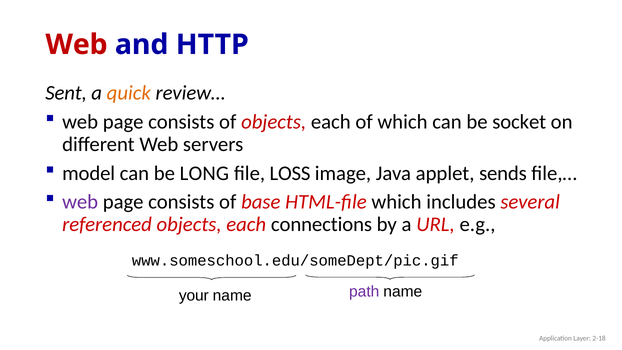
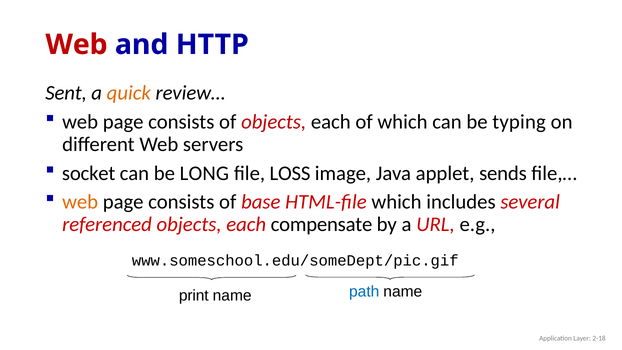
socket: socket -> typing (519, 122)
model: model -> socket (89, 173)
web colour: purple -> orange (80, 202)
connections: connections -> compensate (322, 224)
your: your -> print (194, 295)
path colour: purple -> blue (364, 291)
